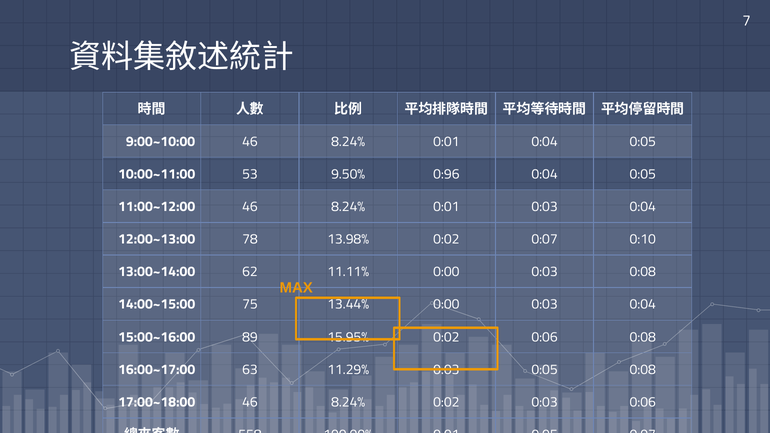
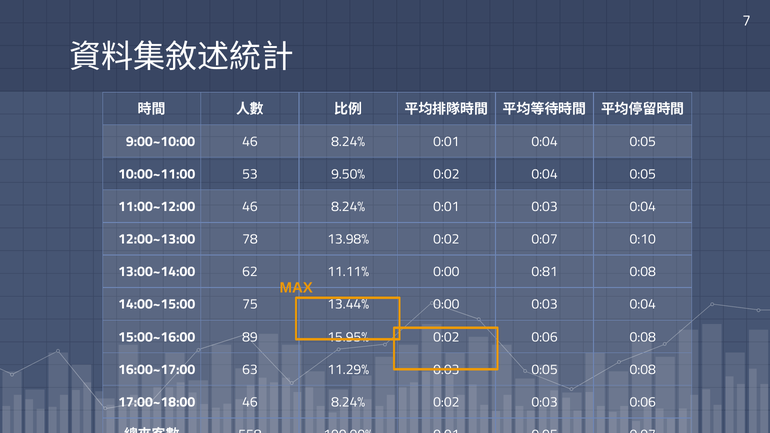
9.50% 0:96: 0:96 -> 0:02 (446, 174)
11.11% 0:00 0:03: 0:03 -> 0:81 (545, 272)
